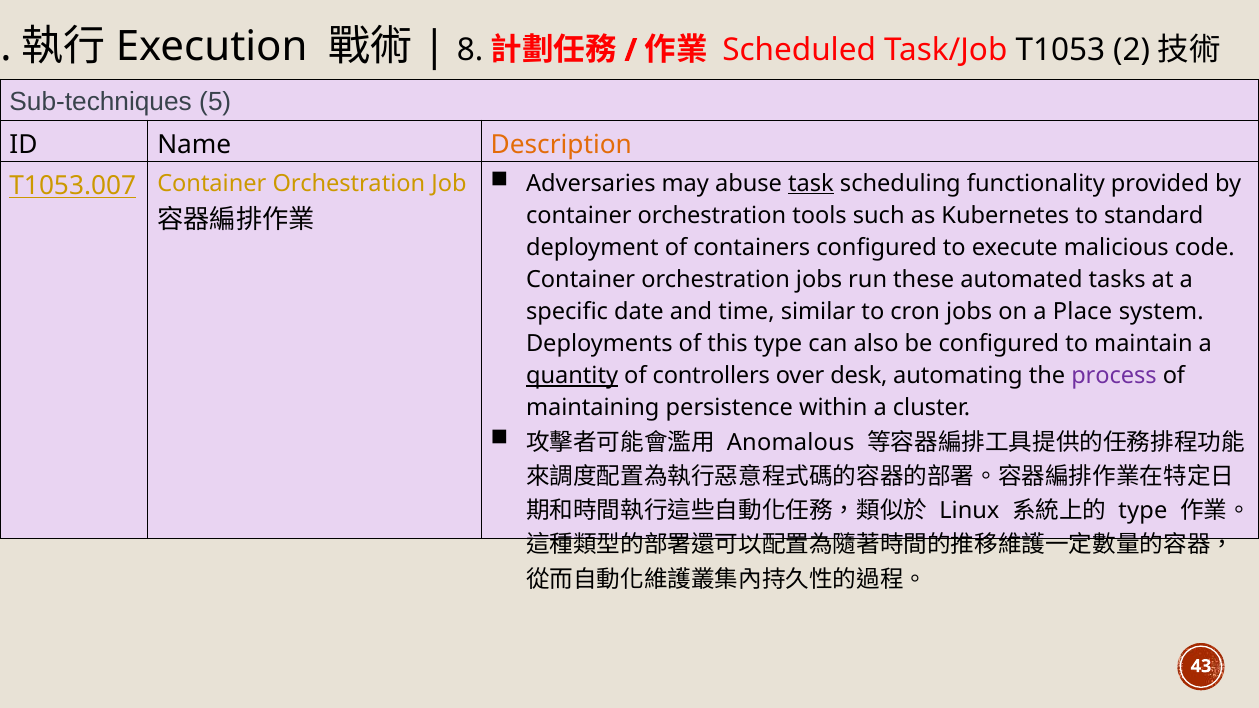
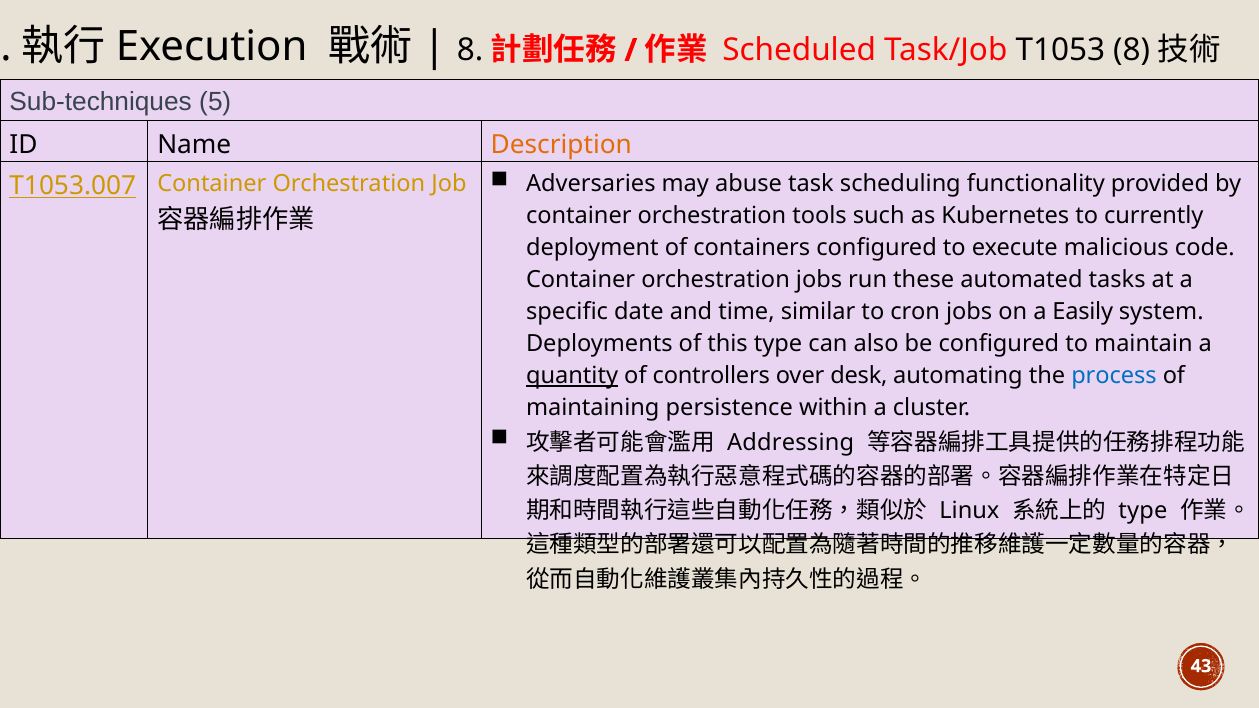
T1053 2: 2 -> 8 (1132, 50)
task underline: present -> none (811, 183)
standard: standard -> currently (1154, 215)
Place: Place -> Easily (1083, 312)
process colour: purple -> blue (1114, 376)
Anomalous: Anomalous -> Addressing (791, 443)
